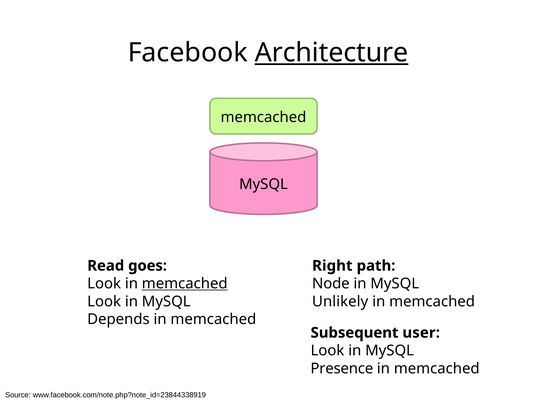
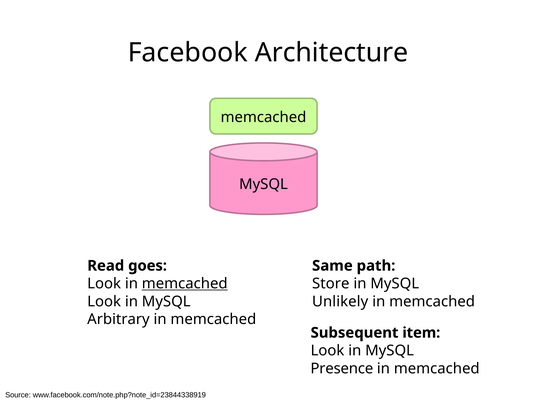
Architecture underline: present -> none (331, 53)
Right: Right -> Same (332, 266)
Node: Node -> Store (331, 284)
Depends: Depends -> Arbitrary (118, 319)
user: user -> item (421, 333)
